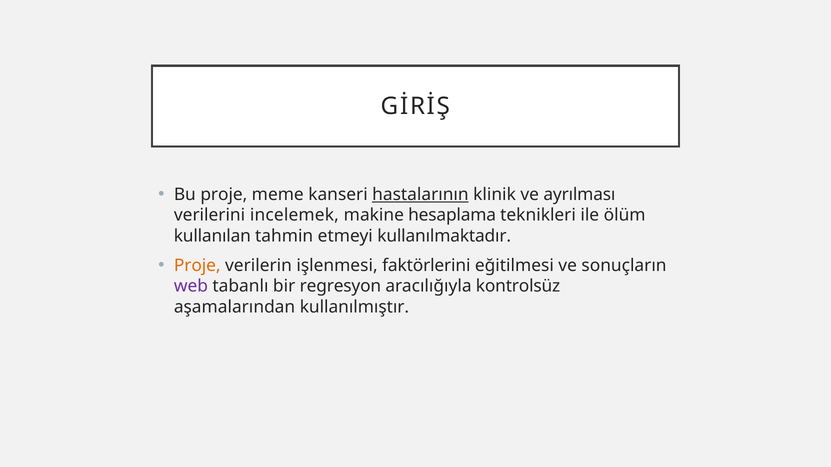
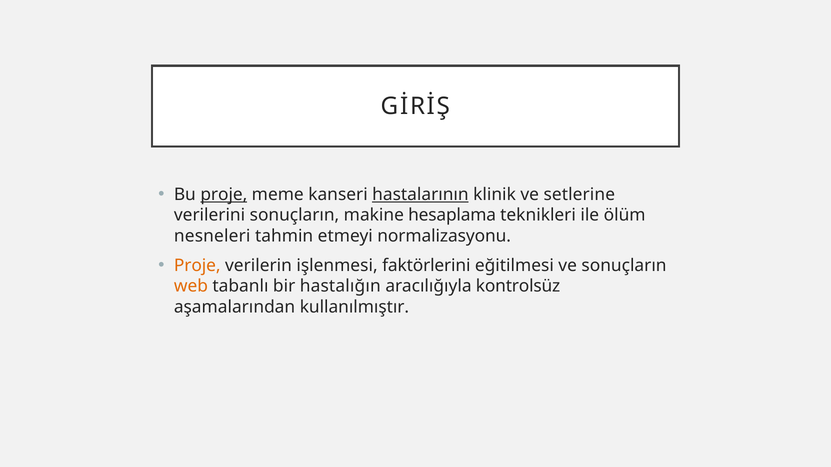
proje underline: none -> present (224, 195)
ayrılması: ayrılması -> setlerine (579, 195)
verilerini incelemek: incelemek -> sonuçların (294, 215)
kullanılan: kullanılan -> nesneleri (212, 236)
kullanılmaktadır: kullanılmaktadır -> normalizasyonu (444, 236)
web colour: purple -> orange (191, 286)
regresyon: regresyon -> hastalığın (340, 286)
